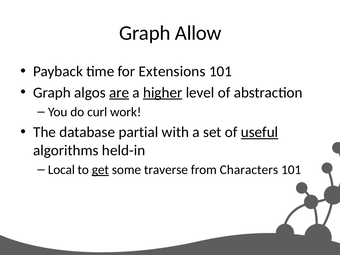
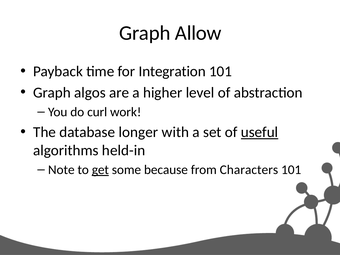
Extensions: Extensions -> Integration (172, 71)
are underline: present -> none (119, 93)
higher underline: present -> none (163, 93)
partial: partial -> longer (138, 132)
Local: Local -> Note (61, 170)
traverse: traverse -> because (166, 170)
